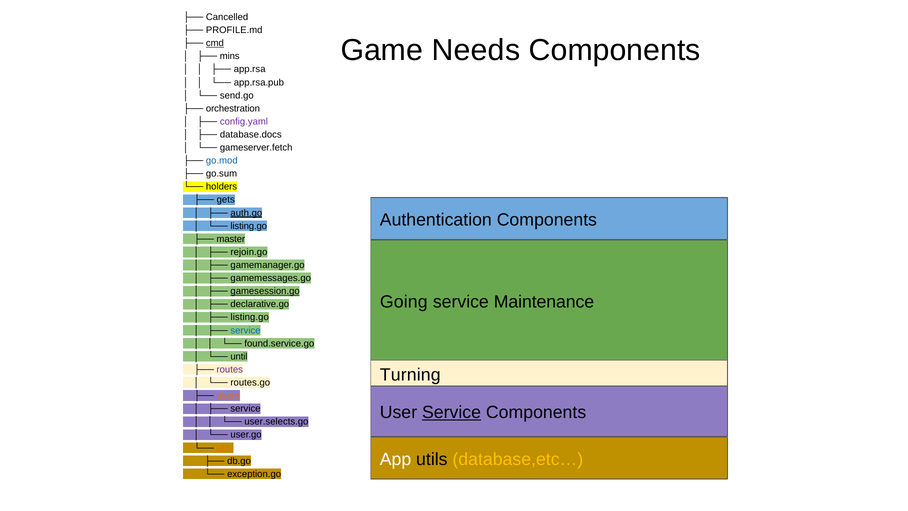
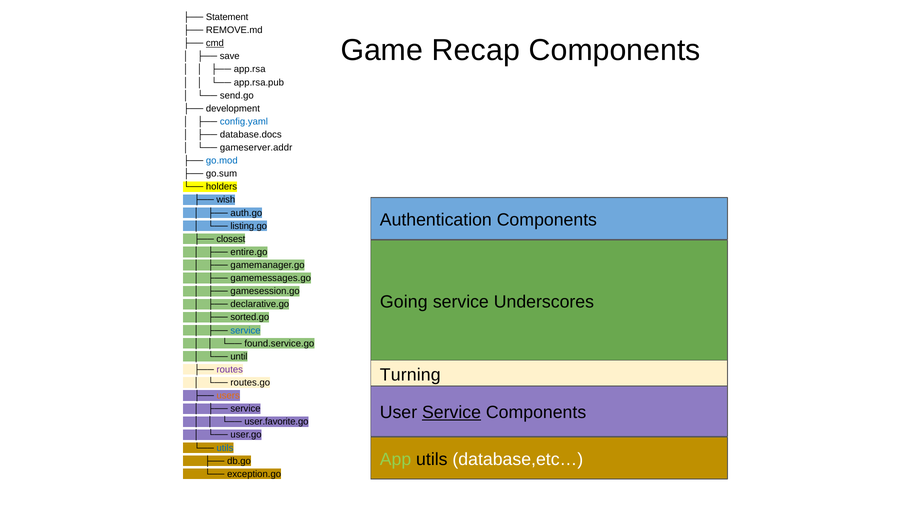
Cancelled: Cancelled -> Statement (227, 17)
PROFILE.md: PROFILE.md -> REMOVE.md (234, 30)
Needs: Needs -> Recap (476, 50)
mins: mins -> save (230, 56)
orchestration: orchestration -> development (233, 108)
config.yaml colour: purple -> blue (244, 121)
gameserver.fetch: gameserver.fetch -> gameserver.addr (256, 148)
gets: gets -> wish (226, 200)
auth.go underline: present -> none (246, 213)
master: master -> closest (231, 239)
rejoin.go: rejoin.go -> entire.go (249, 252)
gamesession.go underline: present -> none (265, 291)
Maintenance: Maintenance -> Underscores (544, 302)
listing.go: listing.go -> sorted.go (250, 317)
user.selects.go: user.selects.go -> user.favorite.go (276, 422)
utils colour: orange -> blue (225, 448)
App colour: white -> light green (396, 459)
database,etc… colour: yellow -> white (518, 459)
